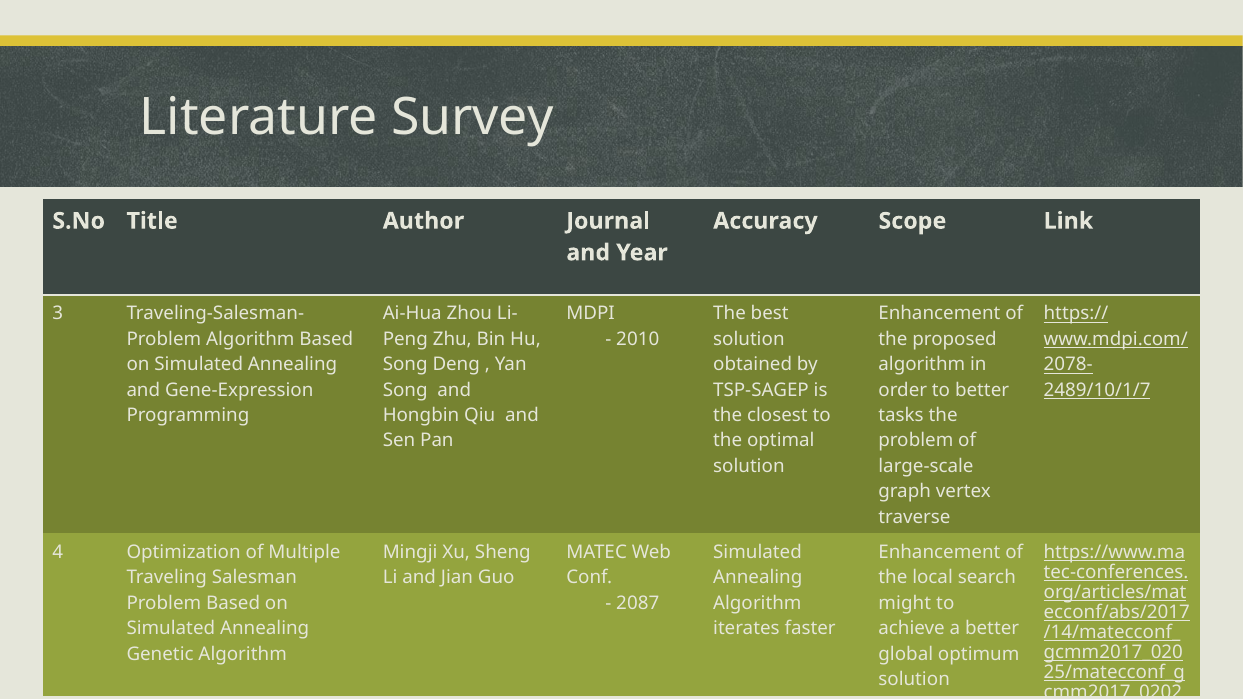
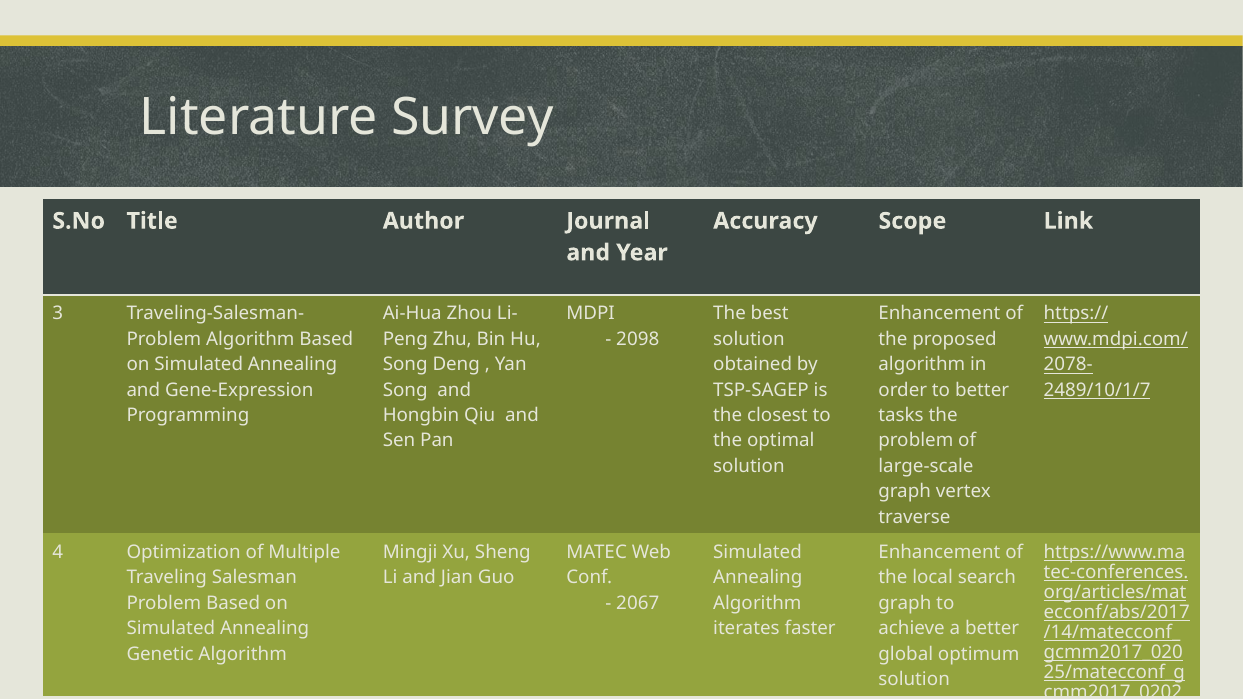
2010: 2010 -> 2098 (638, 339)
2087: 2087 -> 2067 (638, 603)
might: might -> graph (905, 603)
